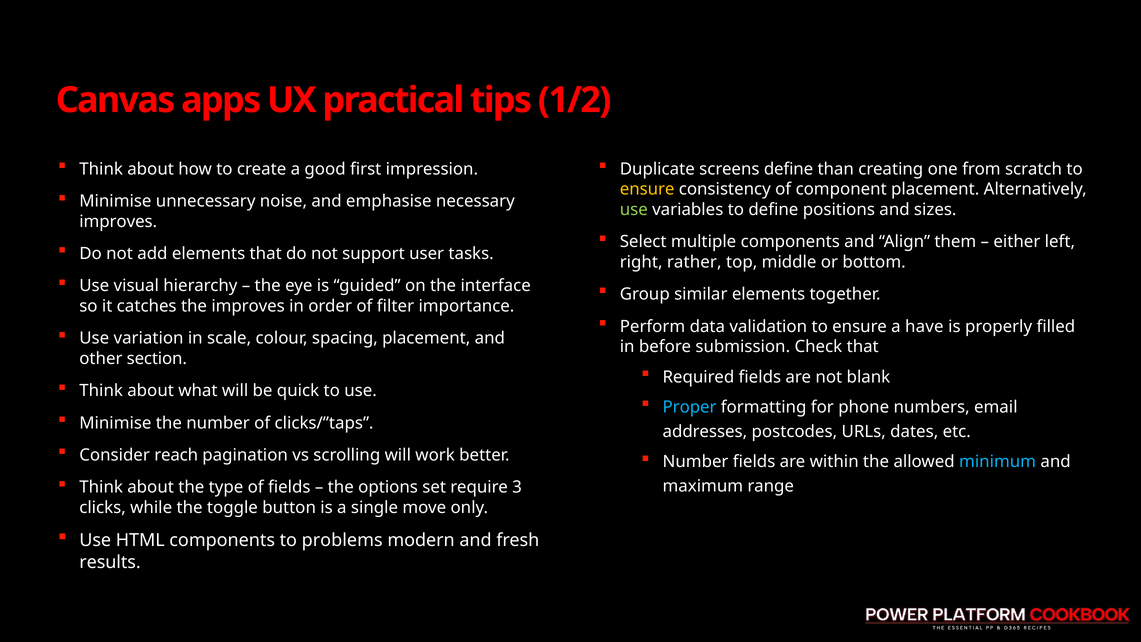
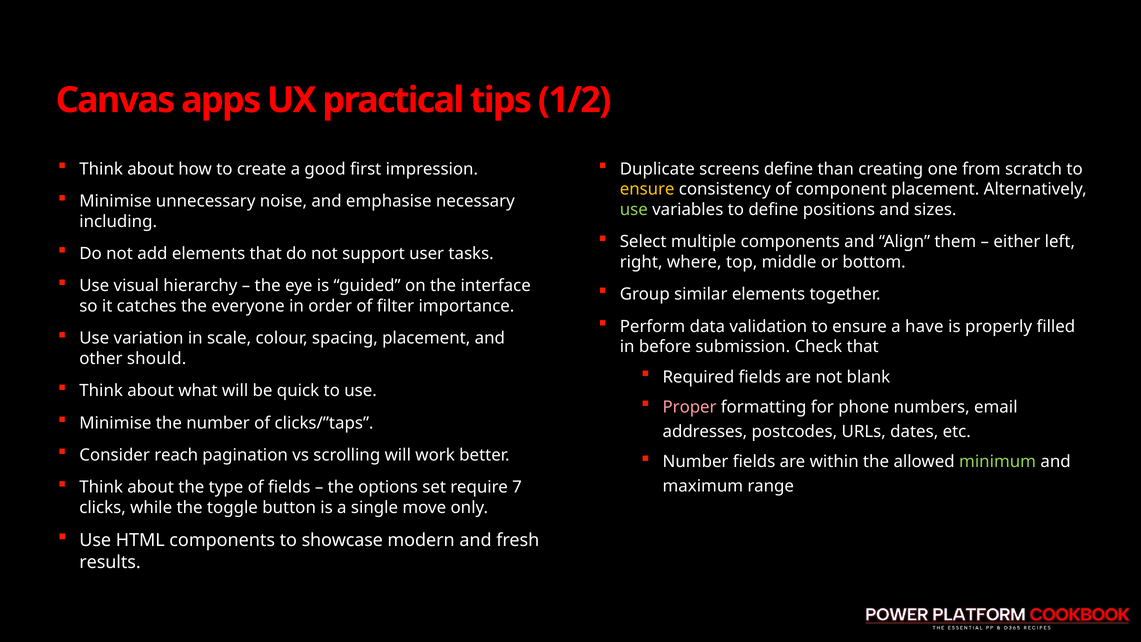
improves: improves -> including (118, 222)
rather: rather -> where (694, 262)
the improves: improves -> everyone (248, 306)
section: section -> should (157, 359)
Proper colour: light blue -> pink (690, 407)
minimum colour: light blue -> light green (998, 462)
3: 3 -> 7 (517, 487)
problems: problems -> showcase (342, 540)
